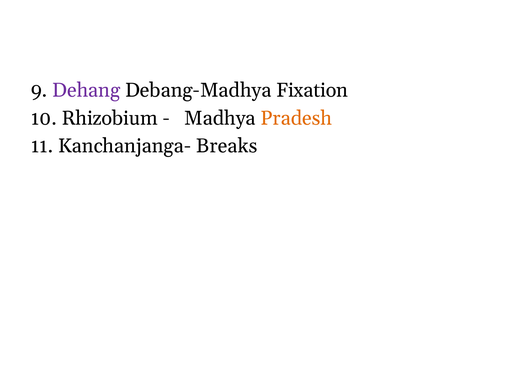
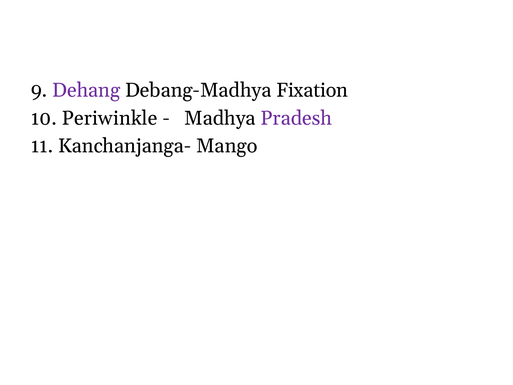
Rhizobium: Rhizobium -> Periwinkle (110, 118)
Pradesh colour: orange -> purple (296, 118)
Breaks: Breaks -> Mango (227, 146)
